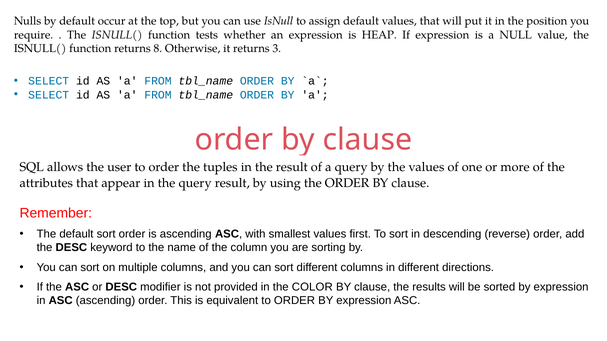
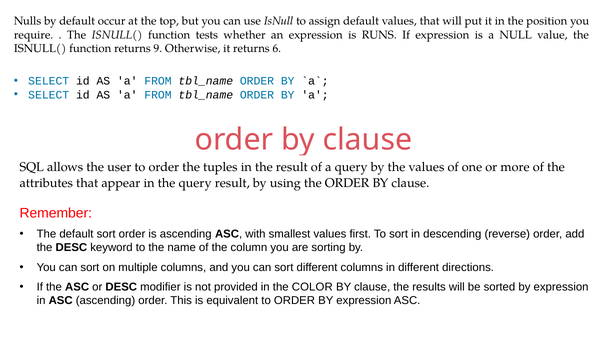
HEAP: HEAP -> RUNS (379, 35)
8: 8 -> 9 (158, 49)
3: 3 -> 6 (277, 49)
